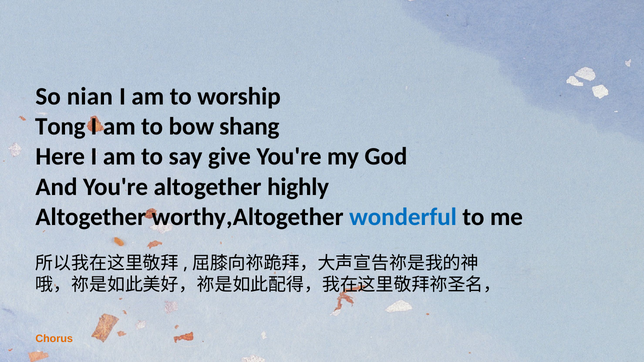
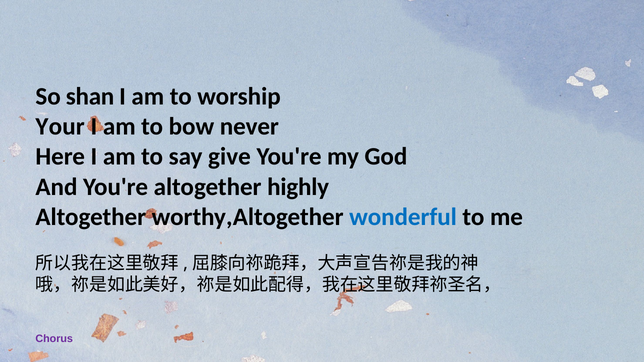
nian: nian -> shan (90, 97)
Tong: Tong -> Your (60, 127)
shang: shang -> never (249, 127)
Chorus colour: orange -> purple (54, 339)
